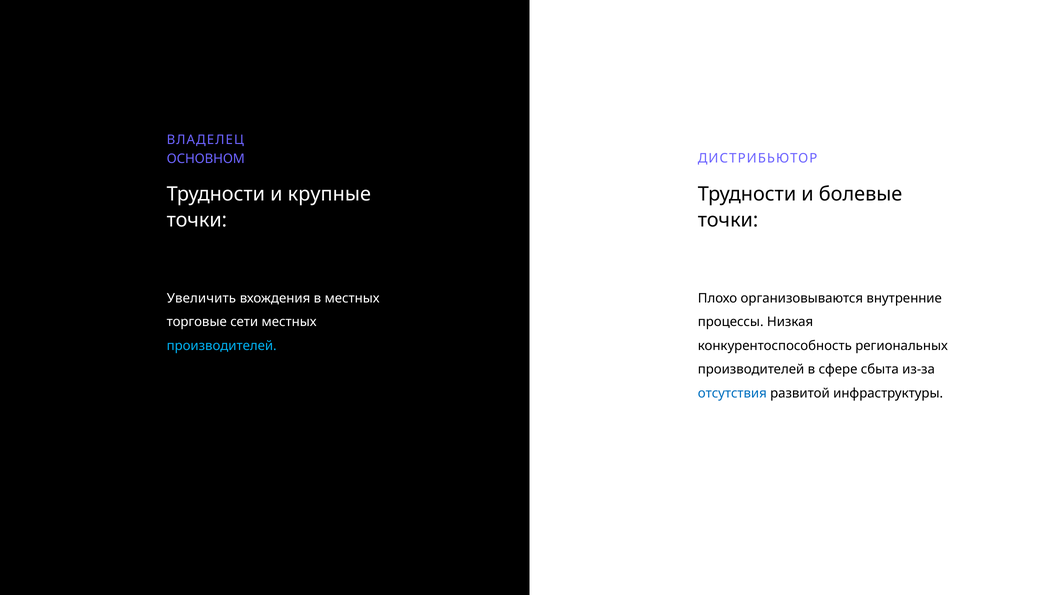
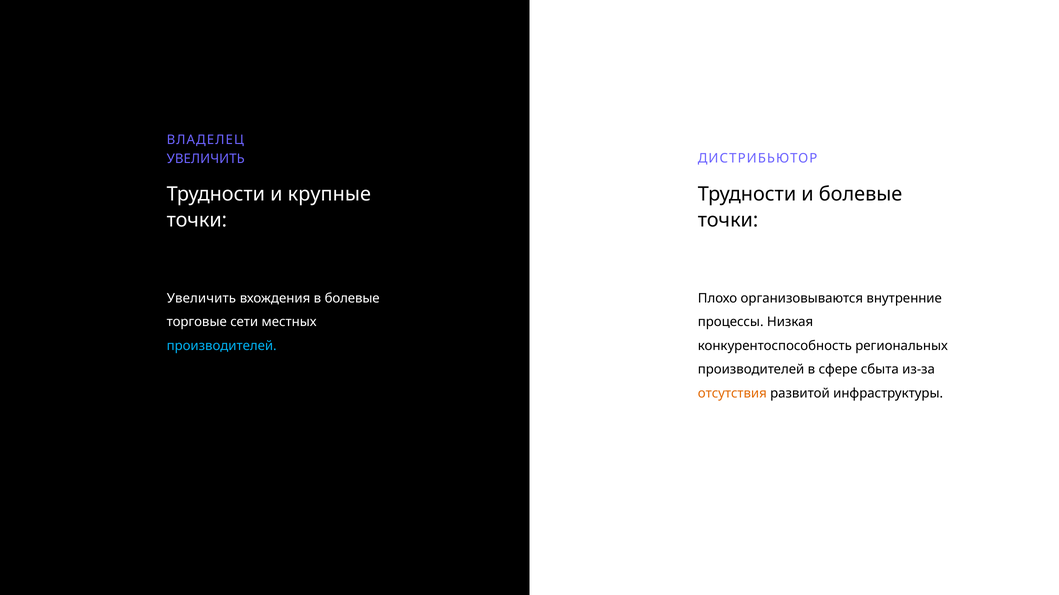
ОСНОВНОМ: ОСНОВНОМ -> УВЕЛИЧИТЬ (206, 159)
в местных: местных -> болевые (352, 299)
отсутствия colour: blue -> orange (732, 394)
